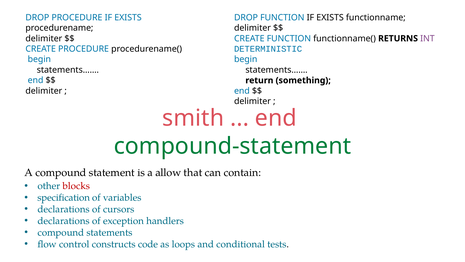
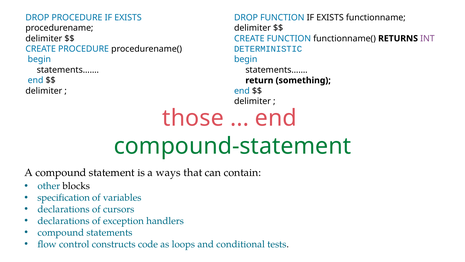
smith: smith -> those (193, 118)
allow: allow -> ways (168, 172)
blocks colour: red -> black (76, 186)
